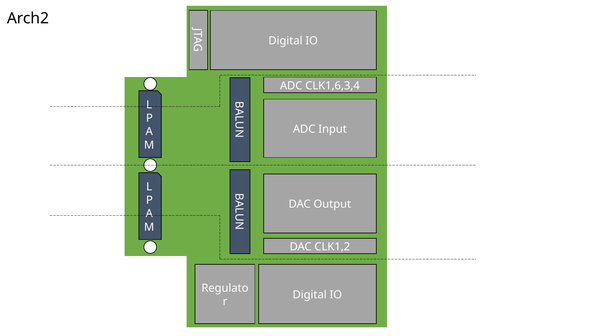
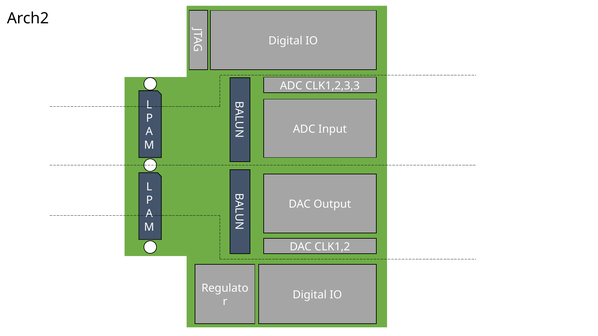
CLK1,6,3,4: CLK1,6,3,4 -> CLK1,2,3,3 (333, 86)
